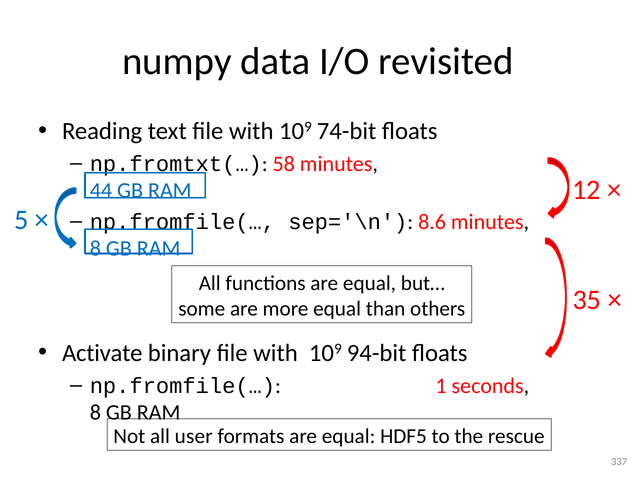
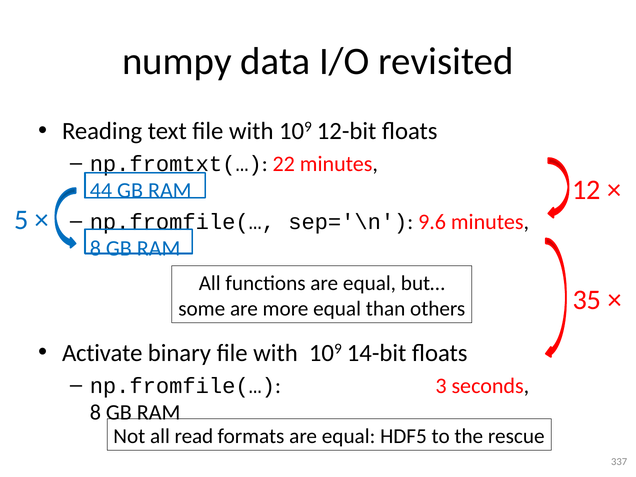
74-bit: 74-bit -> 12-bit (347, 131)
58: 58 -> 22 (284, 164)
8.6: 8.6 -> 9.6 (432, 222)
94-bit: 94-bit -> 14-bit (377, 353)
1: 1 -> 3 (441, 386)
user: user -> read (194, 436)
